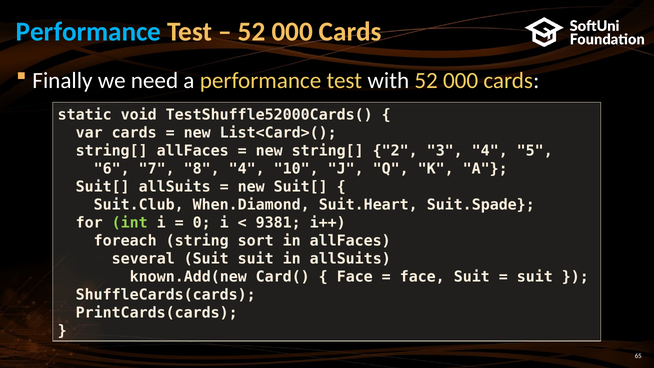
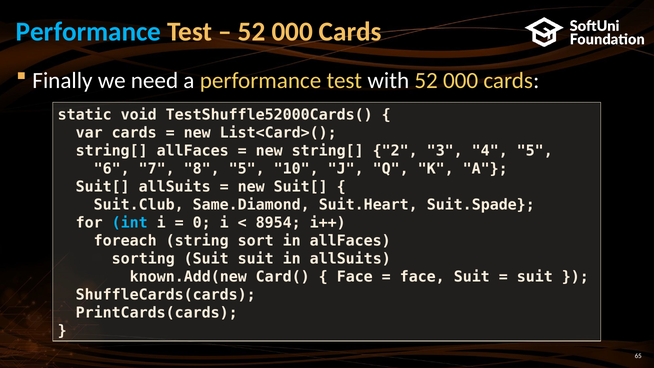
8 4: 4 -> 5 (247, 169)
When.Diamond: When.Diamond -> Same.Diamond (251, 205)
int colour: light green -> light blue (130, 223)
9381: 9381 -> 8954 (278, 223)
several: several -> sorting (143, 259)
